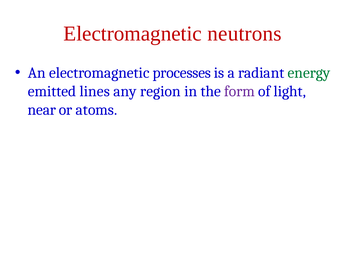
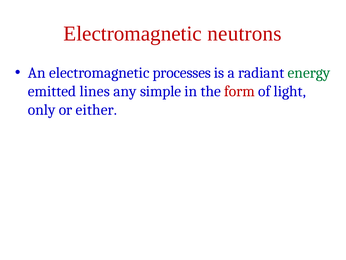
region: region -> simple (161, 91)
form colour: purple -> red (240, 91)
near: near -> only (42, 110)
atoms: atoms -> either (96, 110)
